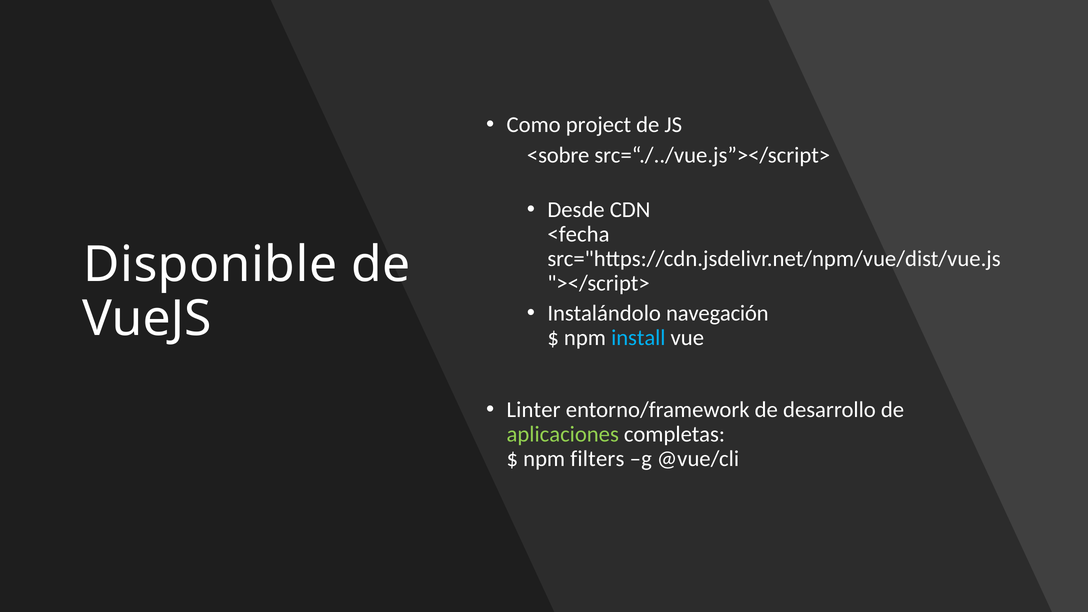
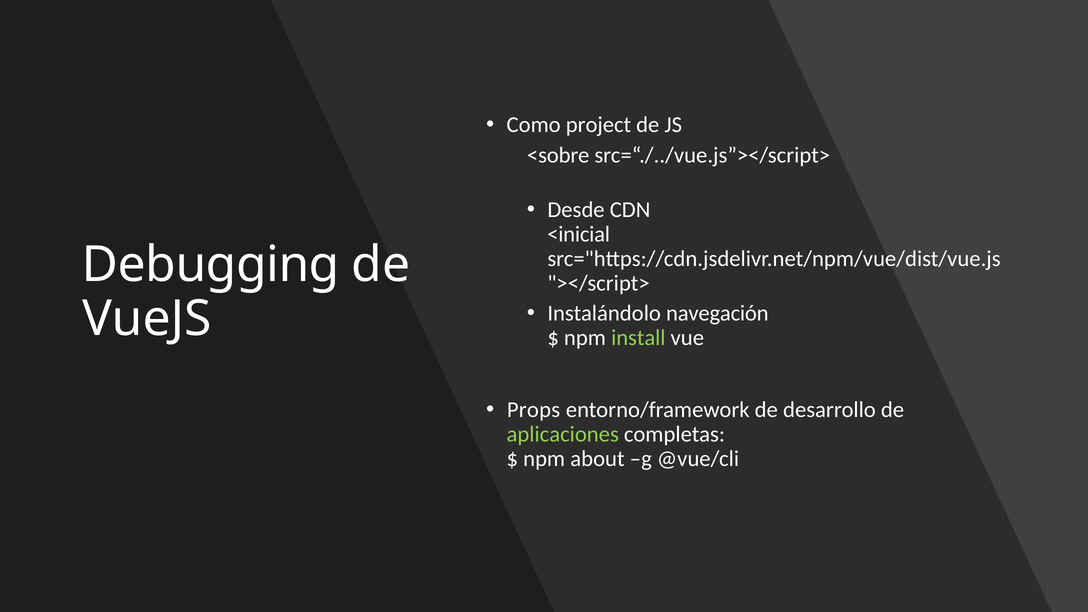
<fecha: <fecha -> <inicial (579, 234)
Disponible: Disponible -> Debugging (211, 265)
install colour: light blue -> light green (638, 338)
Linter: Linter -> Props (534, 410)
filters: filters -> about (597, 459)
